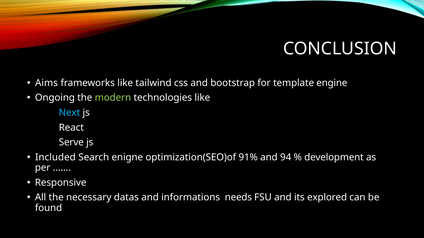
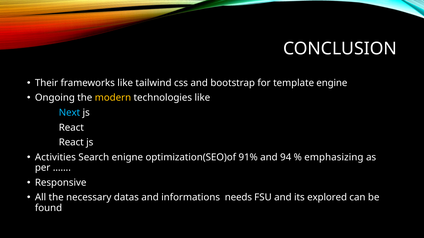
Aims: Aims -> Their (47, 83)
modern colour: light green -> yellow (113, 98)
Serve: Serve -> React (71, 143)
Included: Included -> Activities (55, 158)
development: development -> emphasizing (334, 158)
